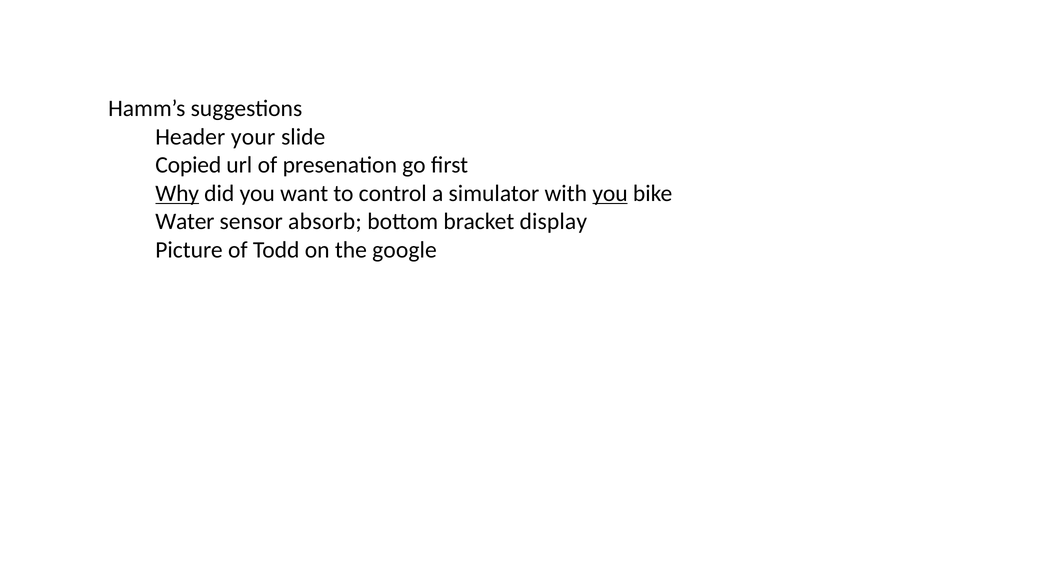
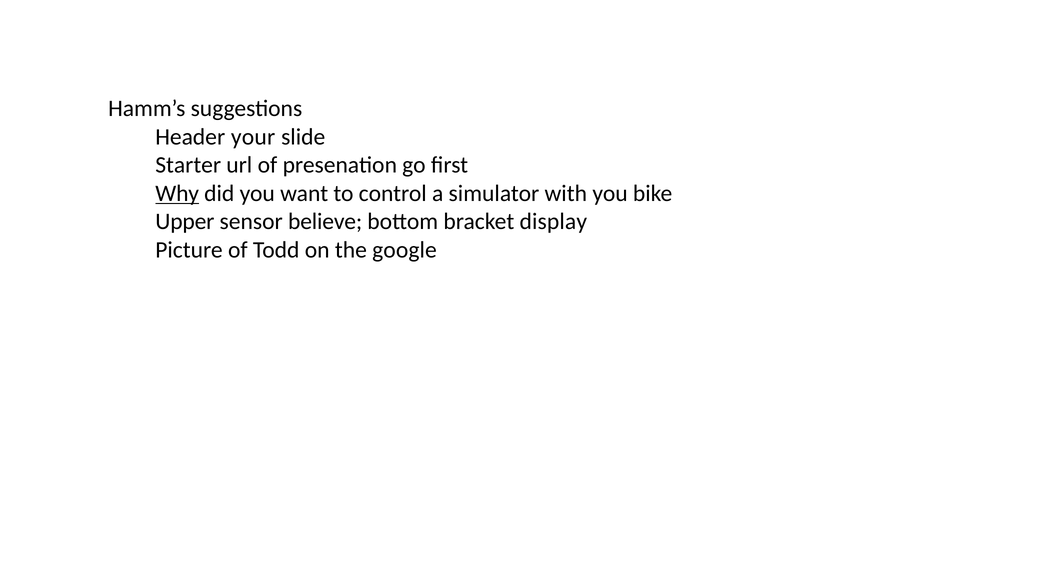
Copied: Copied -> Starter (188, 165)
you underline: present -> none (610, 193)
Water: Water -> Upper (185, 222)
absorb: absorb -> believe (325, 222)
